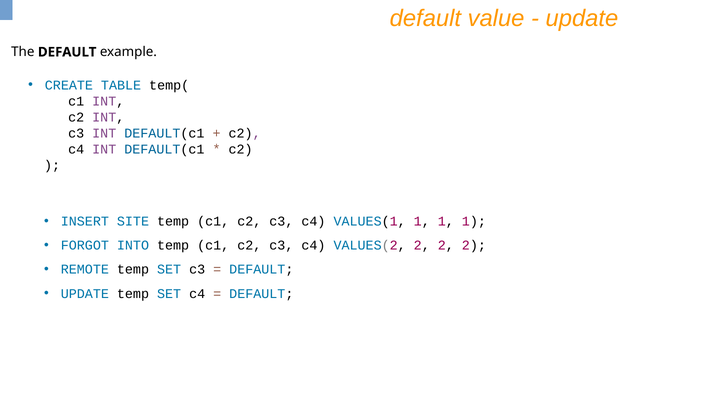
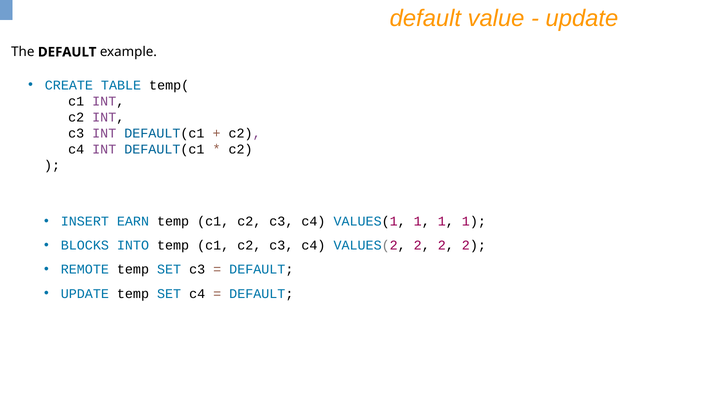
SITE: SITE -> EARN (133, 221)
FORGOT: FORGOT -> BLOCKS (85, 246)
